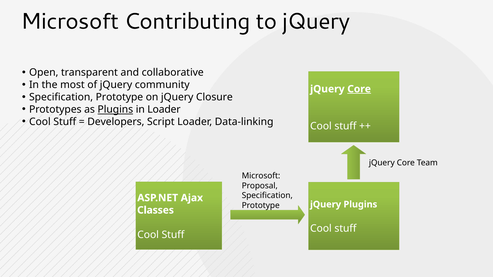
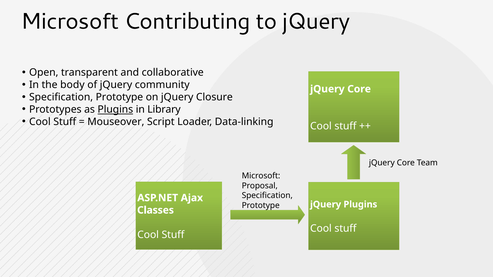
most: most -> body (72, 85)
Core underline: present -> none (359, 89)
in Loader: Loader -> Library (164, 110)
Developers: Developers -> Mouseover (116, 122)
